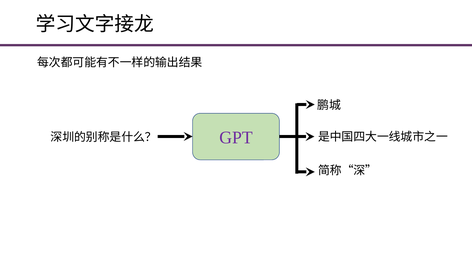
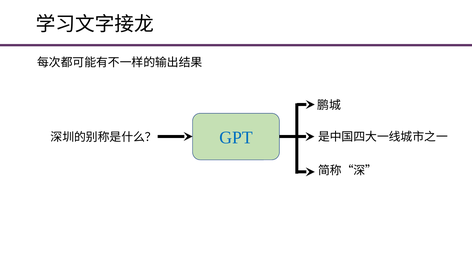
GPT colour: purple -> blue (236, 138)
